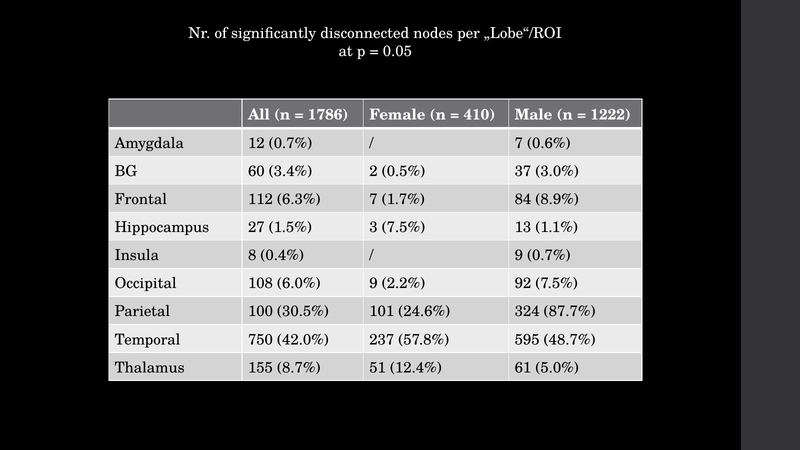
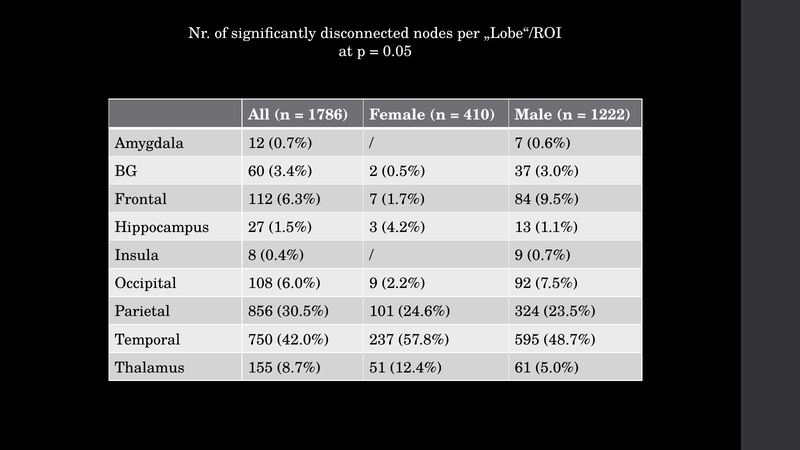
8.9%: 8.9% -> 9.5% (557, 199)
3 7.5%: 7.5% -> 4.2% (403, 227)
100: 100 -> 856 (260, 312)
87.7%: 87.7% -> 23.5% (570, 312)
